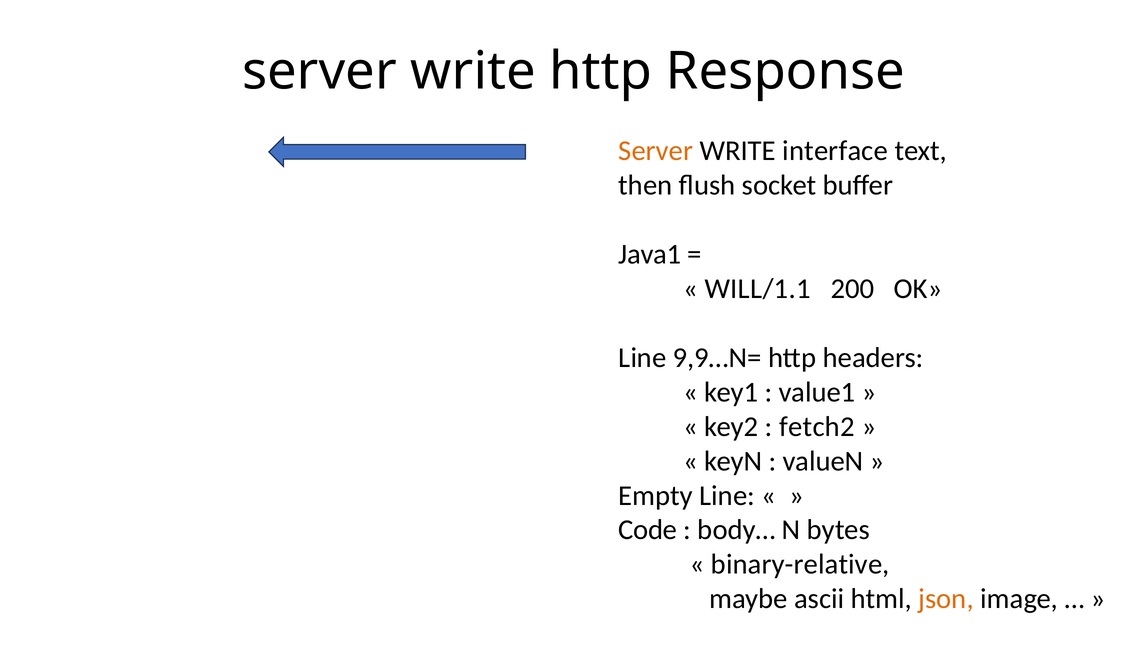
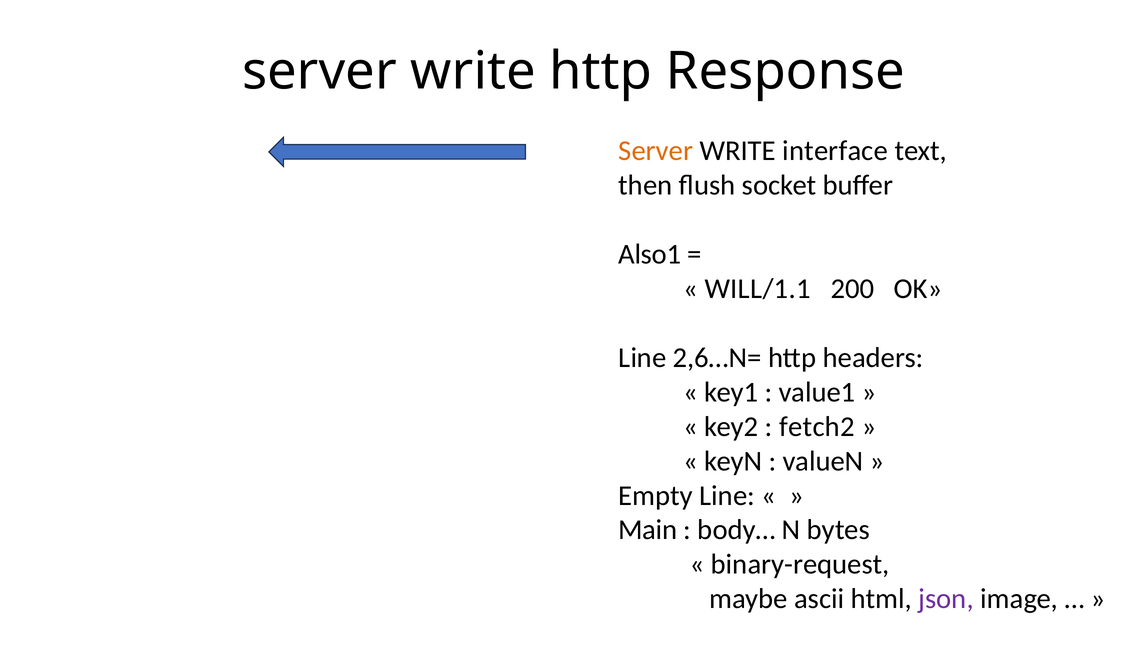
Java1: Java1 -> Also1 (650, 254)
9,9…N=: 9,9…N= -> 2,6…N= (717, 358)
Code: Code -> Main (648, 530)
binary-relative: binary-relative -> binary-request (800, 564)
json colour: orange -> purple (946, 599)
